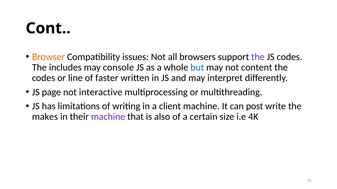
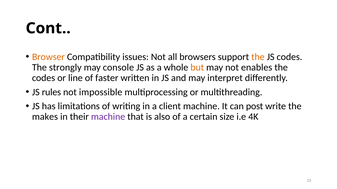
the colour: purple -> orange (258, 57)
includes: includes -> strongly (65, 68)
but colour: blue -> orange (197, 68)
content: content -> enables (257, 68)
page: page -> rules (51, 92)
interactive: interactive -> impossible (101, 92)
